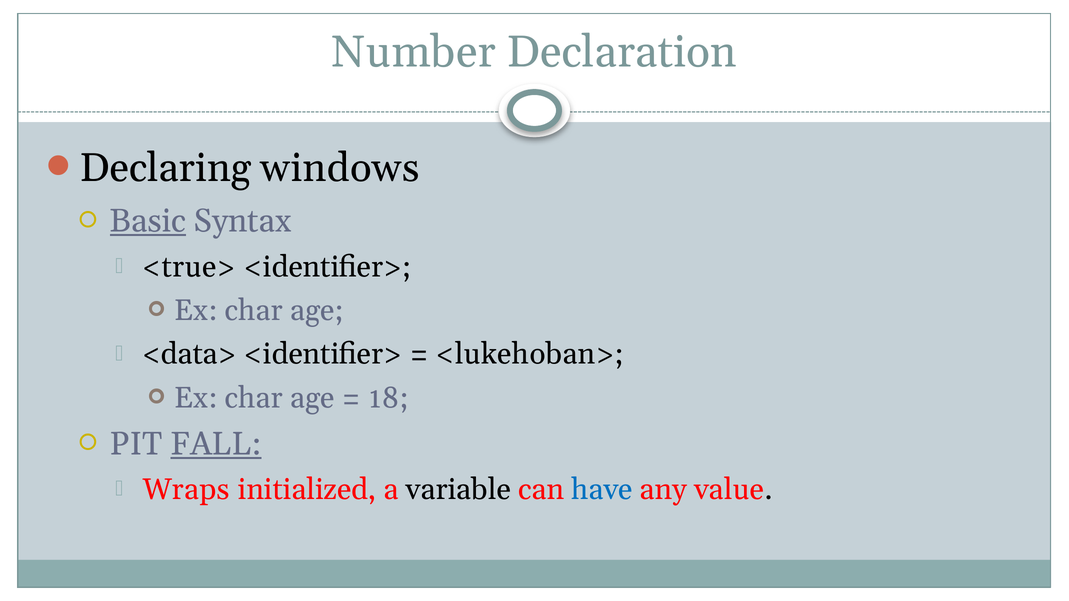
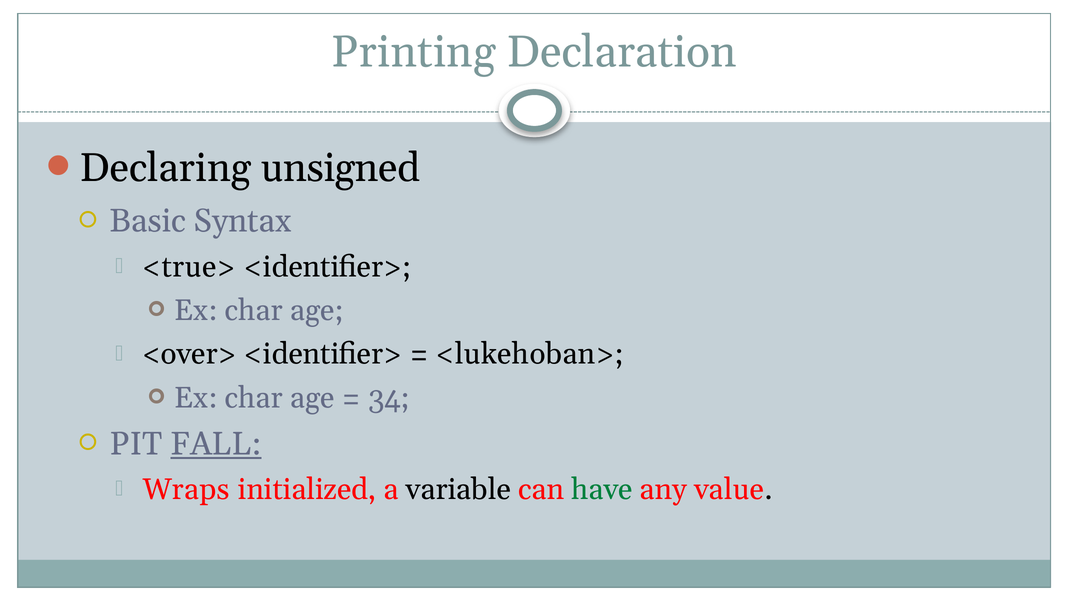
Number: Number -> Printing (414, 52)
windows: windows -> unsigned (341, 168)
Basic underline: present -> none (148, 221)
<data>: <data> -> <over> (189, 354)
18: 18 -> 34 (389, 398)
have colour: blue -> green (602, 490)
